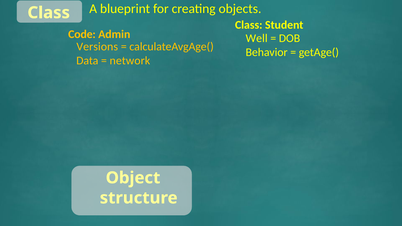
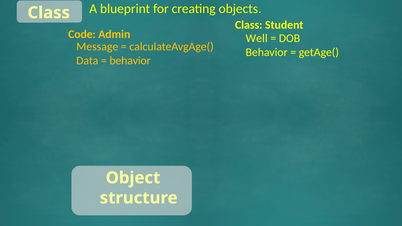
Versions: Versions -> Message (97, 47)
network: network -> behavior (130, 61)
